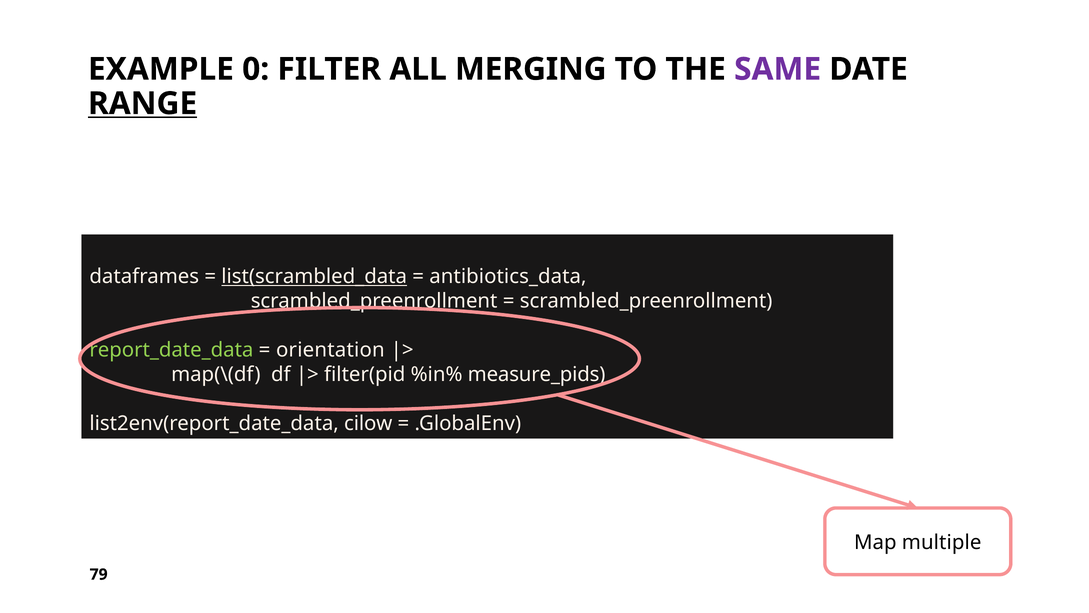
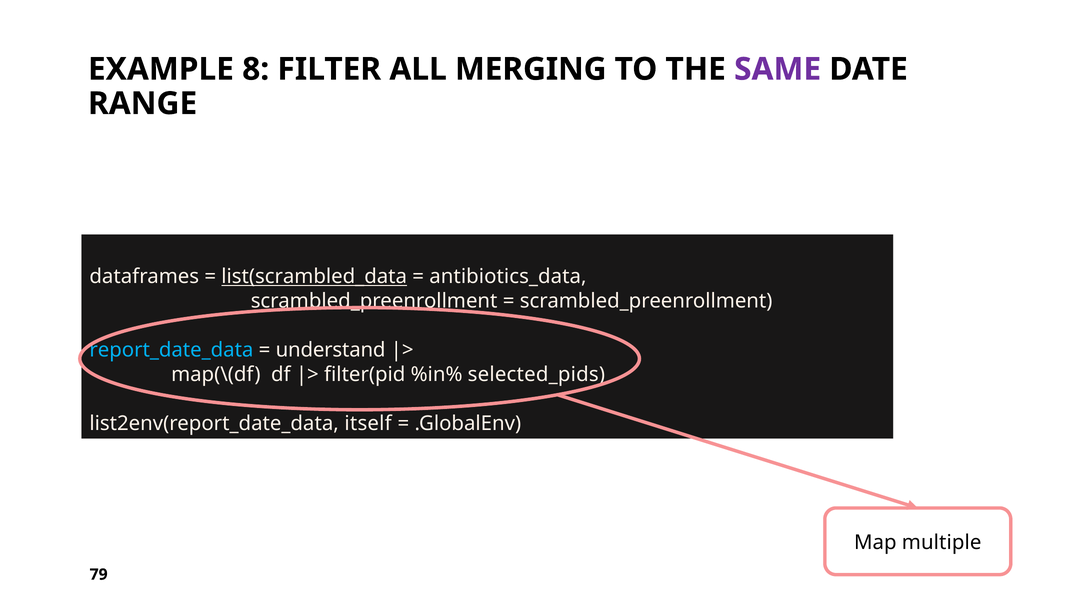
0: 0 -> 8 (256, 69)
RANGE underline: present -> none (143, 104)
report_date_data colour: light green -> light blue (171, 350)
orientation: orientation -> understand (331, 350)
measure_pids: measure_pids -> selected_pids (536, 374)
cilow: cilow -> itself (368, 423)
